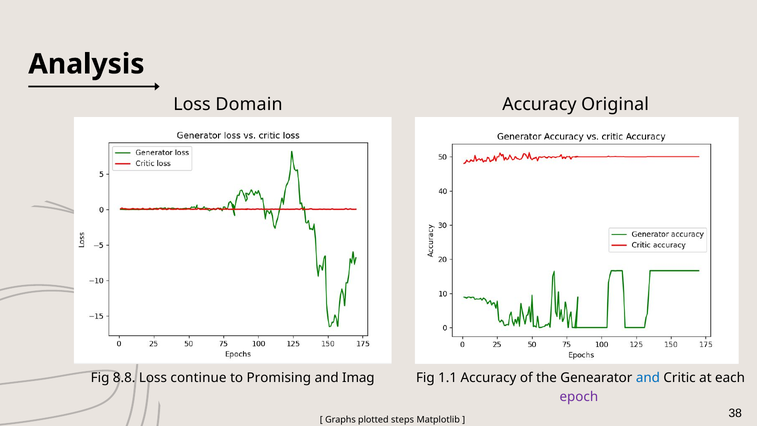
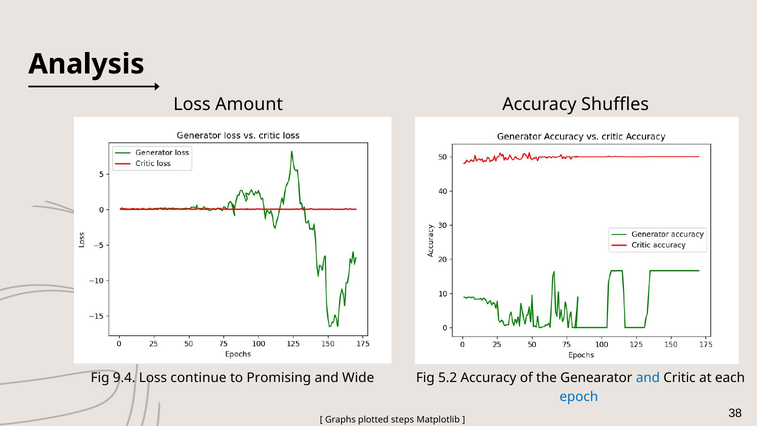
Domain: Domain -> Amount (249, 104)
Original: Original -> Shuffles (615, 104)
8.8: 8.8 -> 9.4 (124, 378)
Imag: Imag -> Wide (358, 378)
1.1: 1.1 -> 5.2 (448, 378)
epoch colour: purple -> blue (579, 396)
